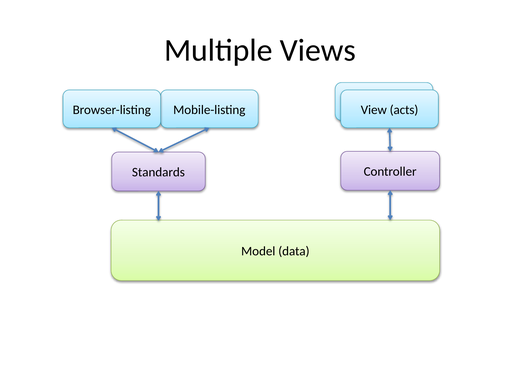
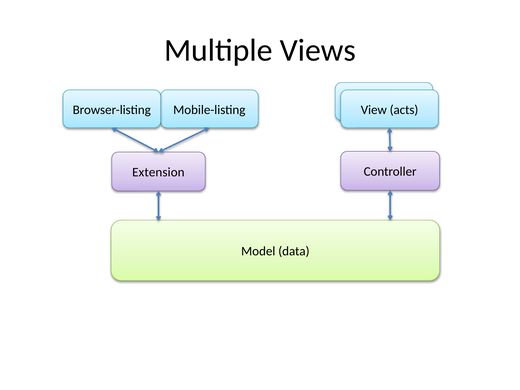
Standards: Standards -> Extension (158, 172)
